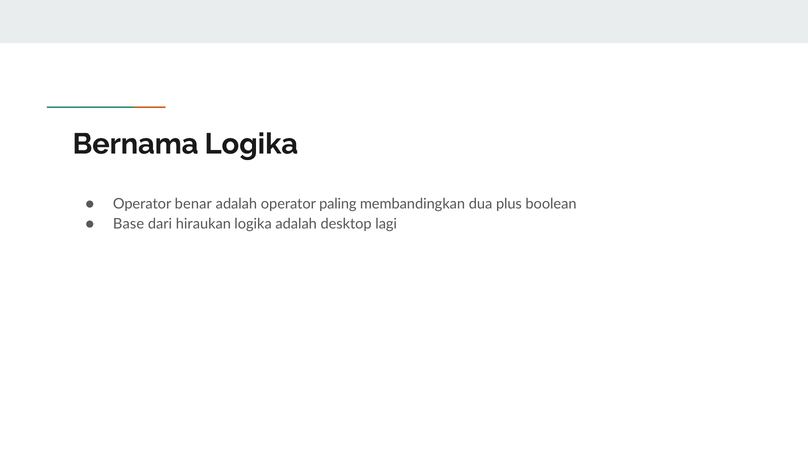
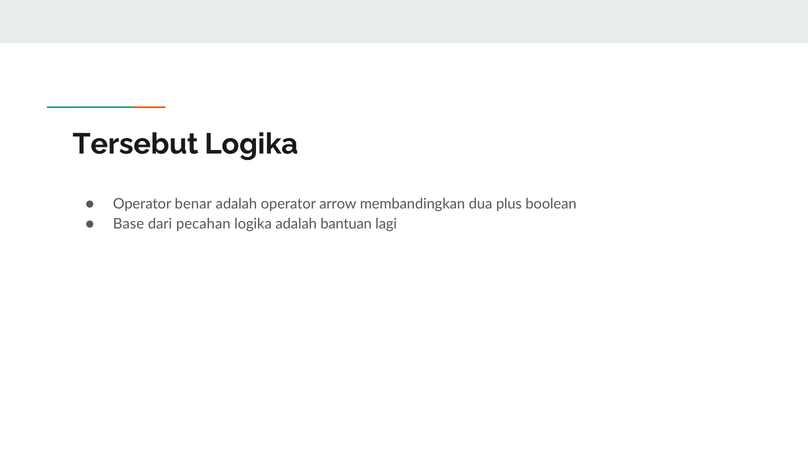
Bernama: Bernama -> Tersebut (135, 144)
paling: paling -> arrow (338, 204)
hiraukan: hiraukan -> pecahan (203, 224)
desktop: desktop -> bantuan (346, 224)
